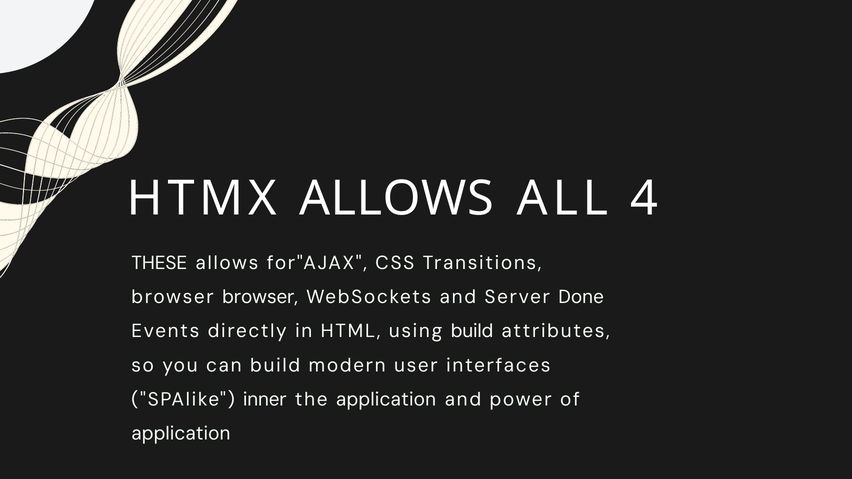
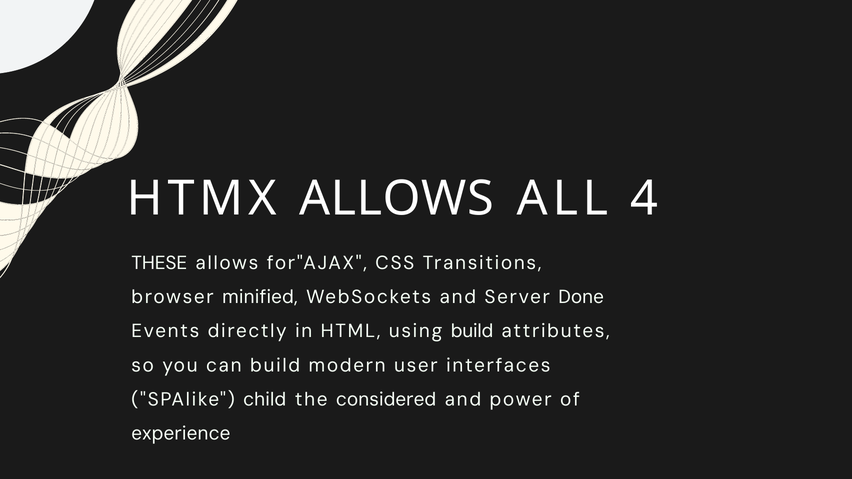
browser browser: browser -> minified (260, 297)
inner: inner -> child (265, 400)
the application: application -> considered (386, 400)
application: application -> experience (181, 434)
